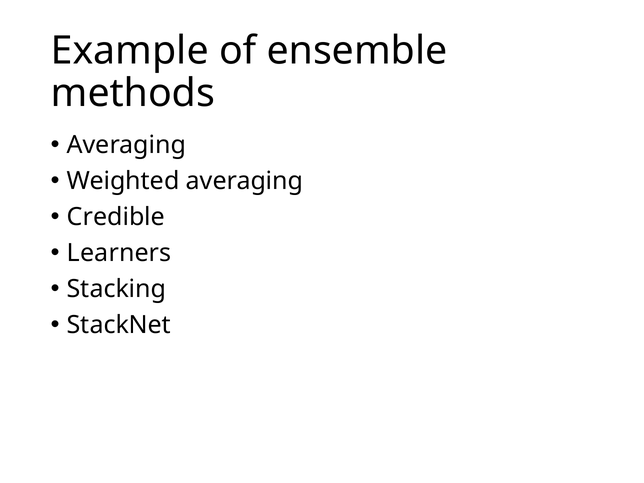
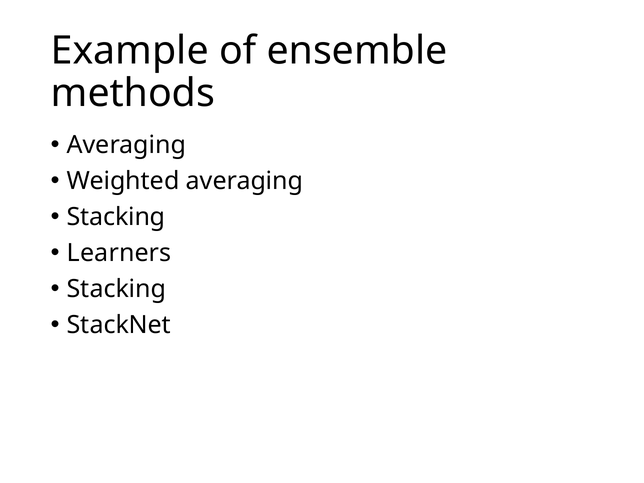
Credible: Credible -> Stacking (116, 217)
